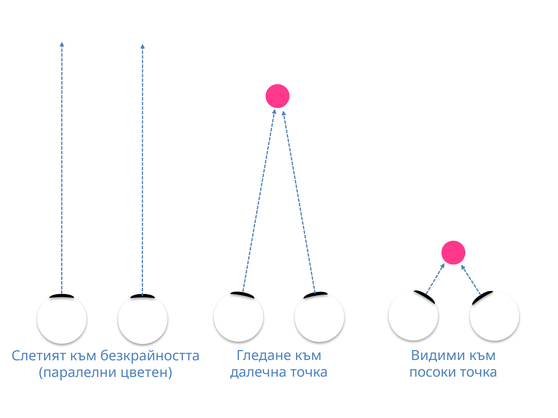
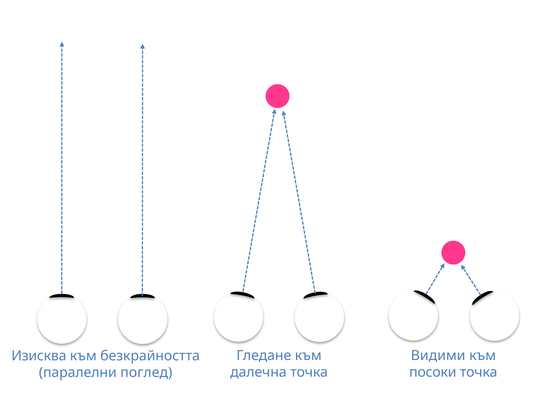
Слетият: Слетият -> Изисква (39, 356)
цветен: цветен -> поглед (146, 373)
